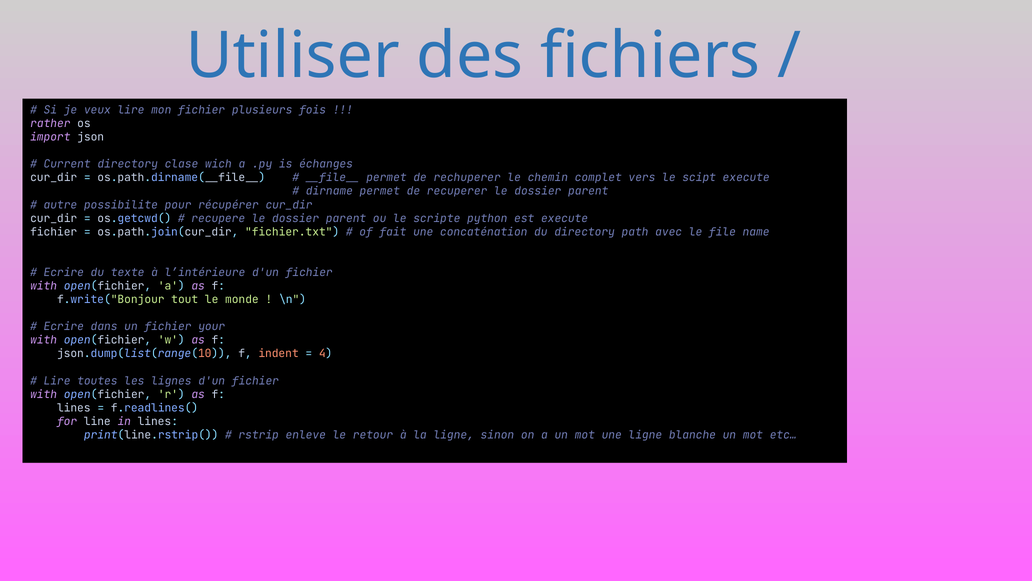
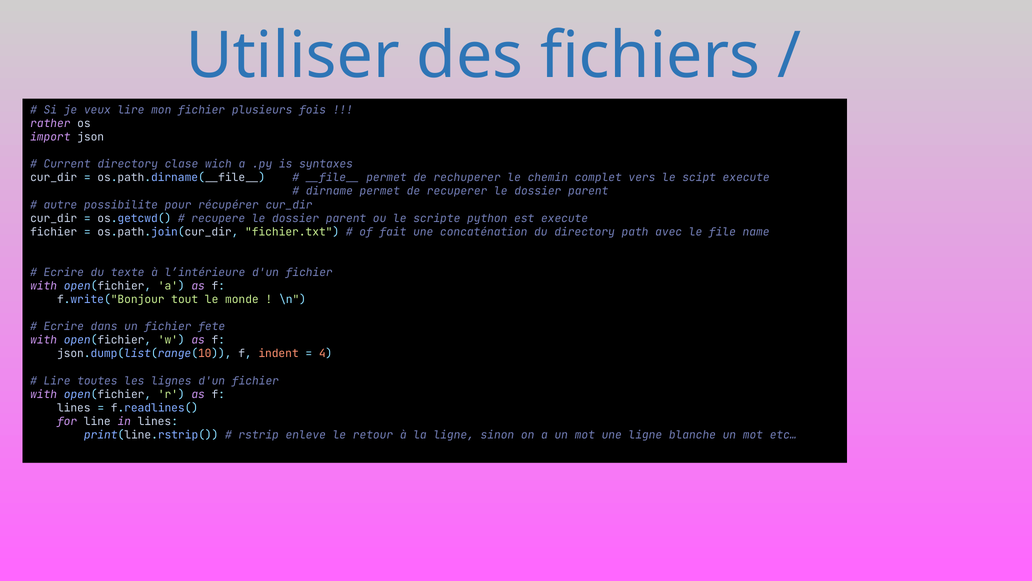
échanges: échanges -> syntaxes (326, 164)
your: your -> fete (212, 326)
